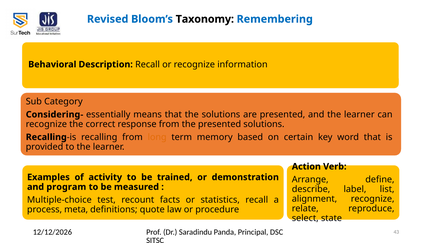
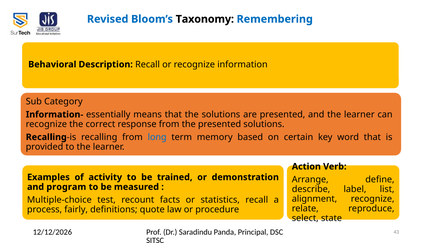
Considering-: Considering- -> Information- (55, 115)
long colour: orange -> blue (157, 137)
meta: meta -> fairly (76, 210)
